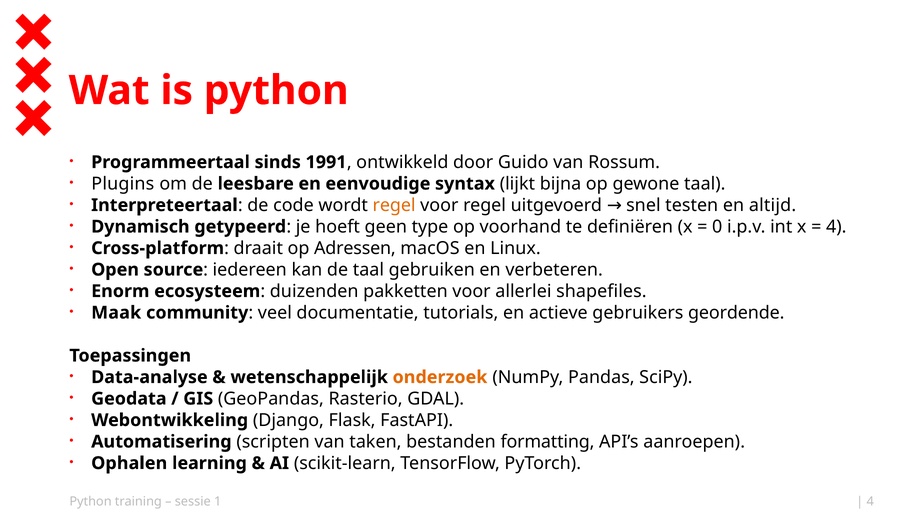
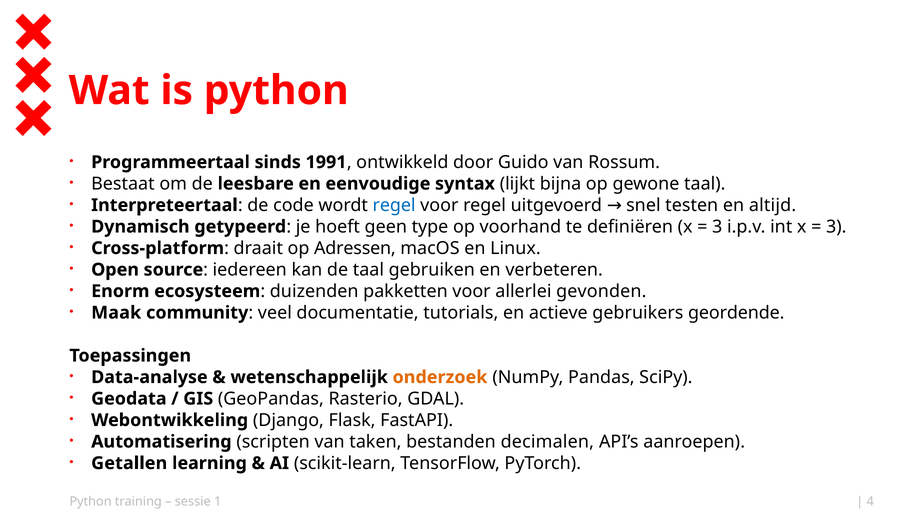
Plugins: Plugins -> Bestaat (123, 184)
regel colour: orange -> blue (394, 205)
0: 0 -> 3 (717, 227)
4: 4 -> 3 (836, 227)
shapefiles: shapefiles -> gevonden (601, 291)
formatting: formatting -> decimalen (547, 442)
Ophalen: Ophalen -> Getallen (129, 463)
